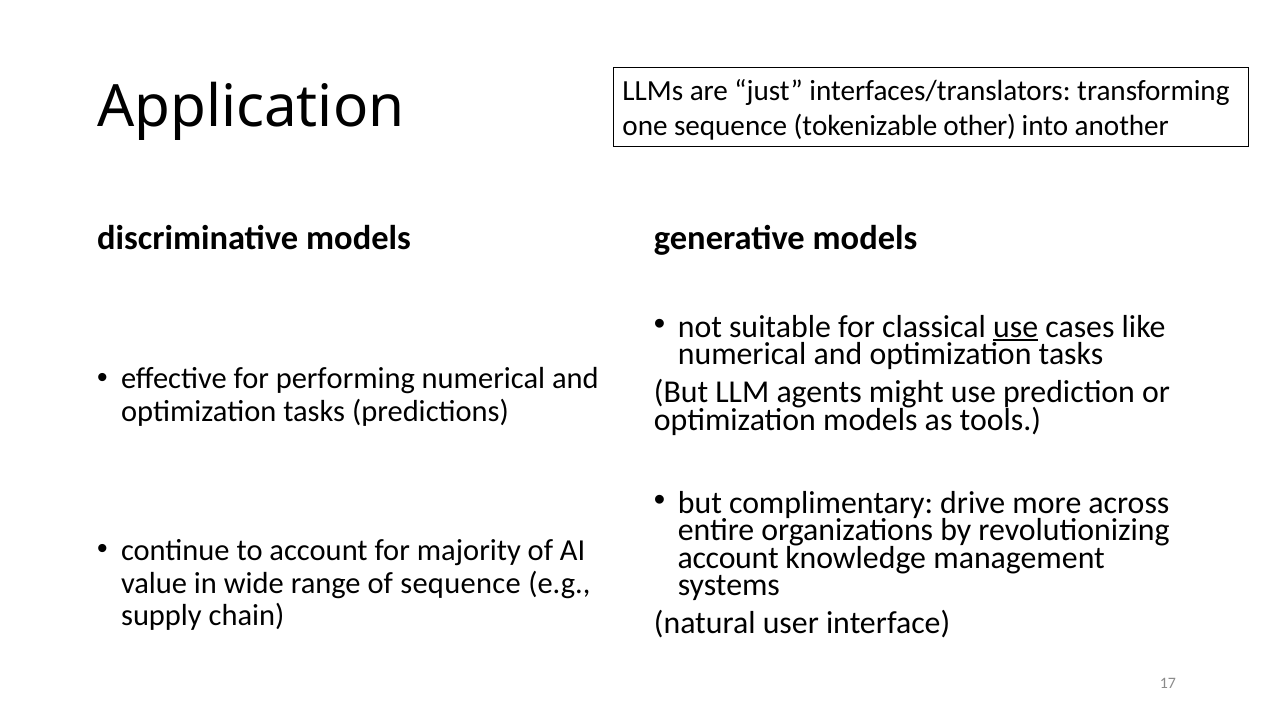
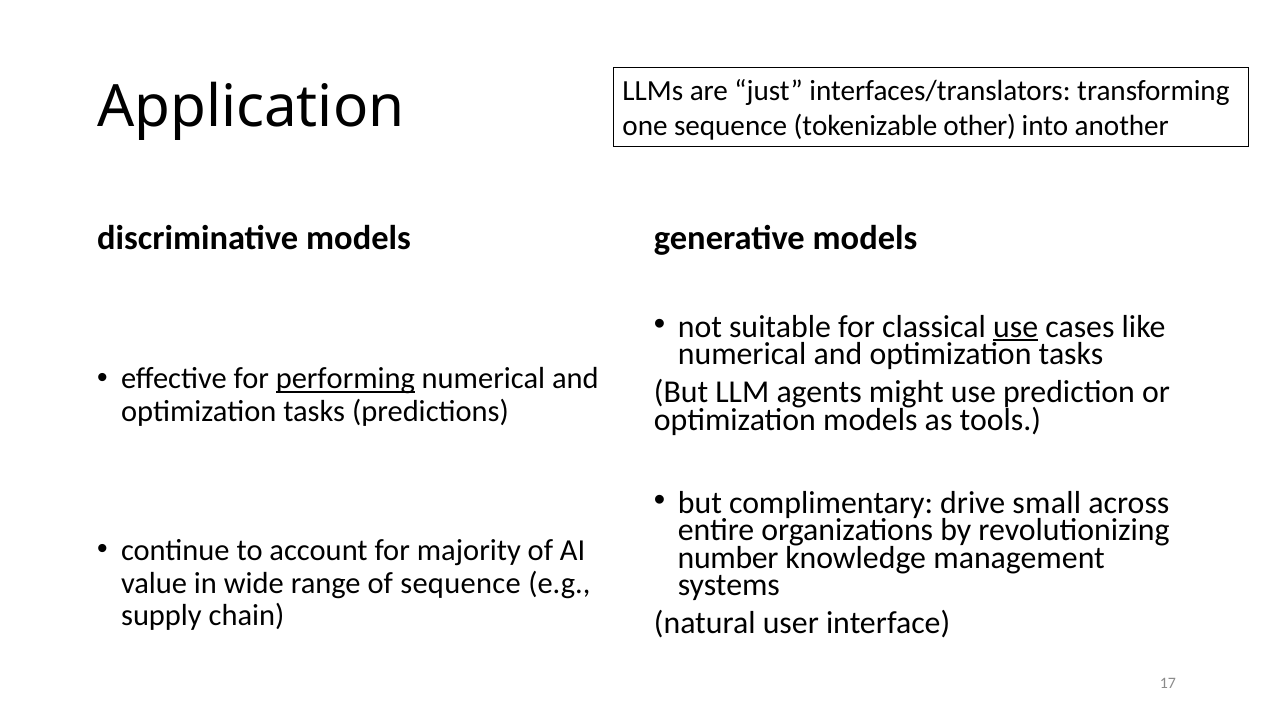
performing underline: none -> present (345, 379)
more: more -> small (1047, 503)
account: account -> number (728, 558)
